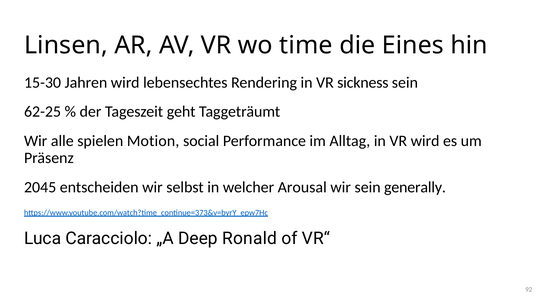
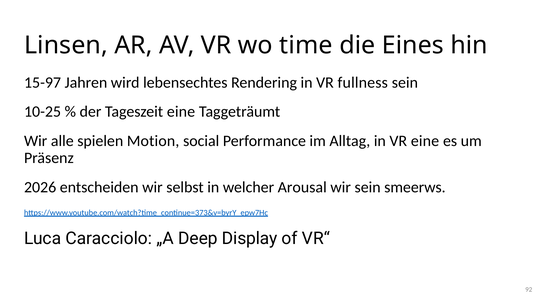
15-30: 15-30 -> 15-97 (43, 83)
sickness: sickness -> fullness (363, 83)
62-25: 62-25 -> 10-25 (43, 112)
Tageszeit geht: geht -> eine (181, 112)
VR wird: wird -> eine (425, 141)
2045: 2045 -> 2026 (40, 188)
generally: generally -> smeerws (415, 188)
Ronald: Ronald -> Display (250, 239)
